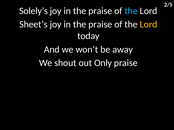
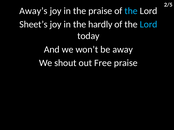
Solely’s: Solely’s -> Away’s (33, 11)
praise: praise -> hardly (100, 24)
Lord colour: yellow -> light blue (149, 24)
Only: Only -> Free (103, 63)
